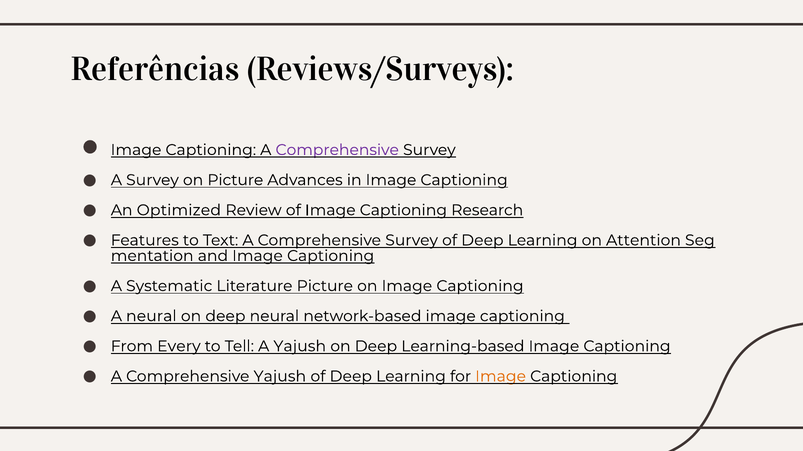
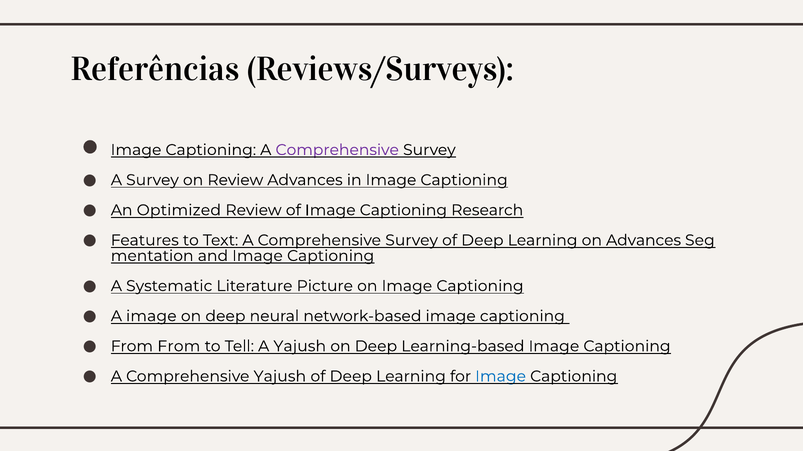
on Picture: Picture -> Review (235, 180)
on Attention: Attention -> Advances (644, 241)
A neural: neural -> image (151, 317)
From Every: Every -> From (179, 347)
Image colour: orange -> blue (501, 377)
